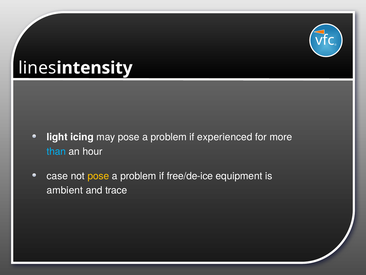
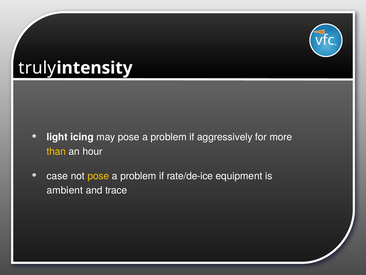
lines: lines -> truly (37, 68)
experienced: experienced -> aggressively (225, 137)
than colour: light blue -> yellow (56, 151)
free/de-ice: free/de-ice -> rate/de-ice (190, 176)
